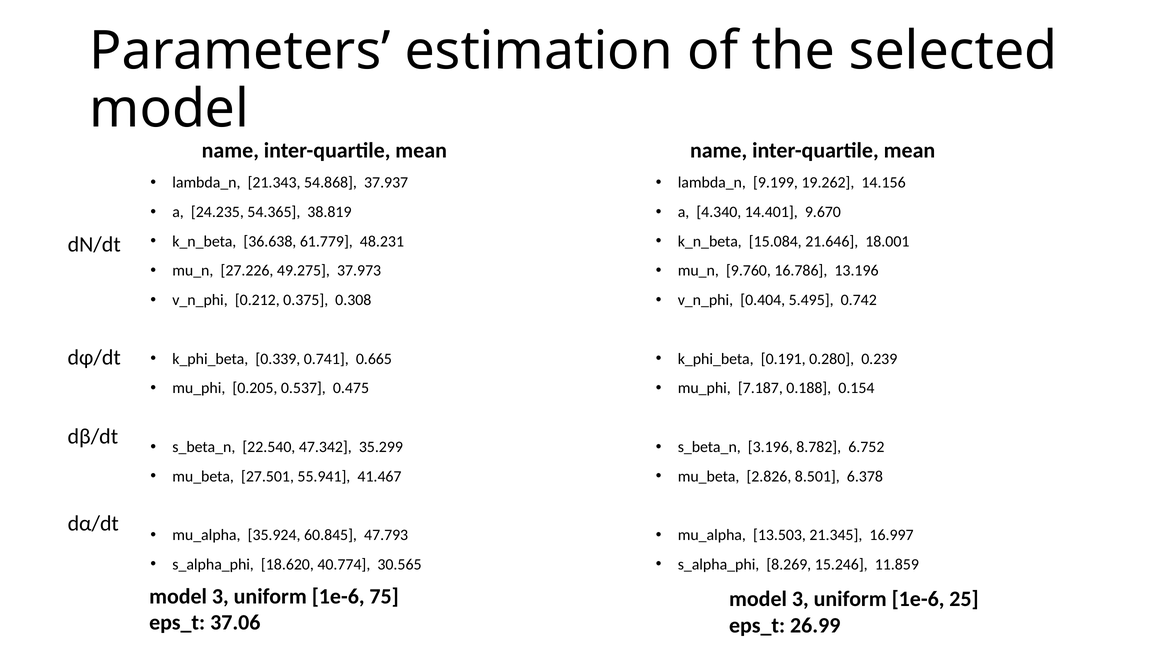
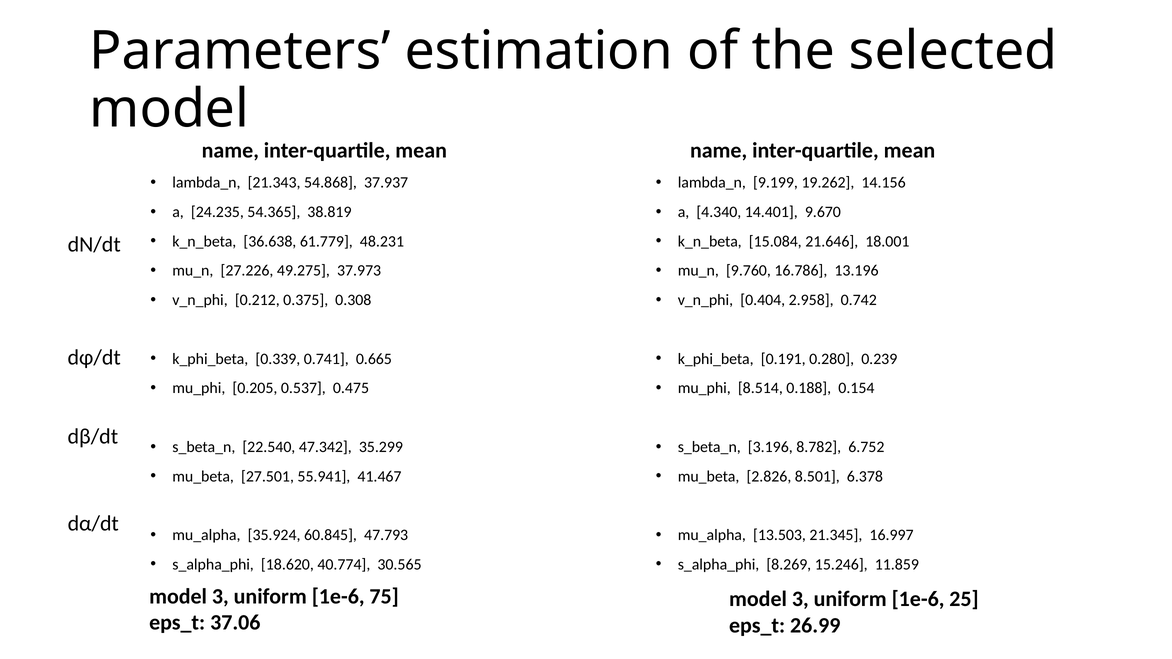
5.495: 5.495 -> 2.958 (811, 300)
7.187: 7.187 -> 8.514 (760, 388)
